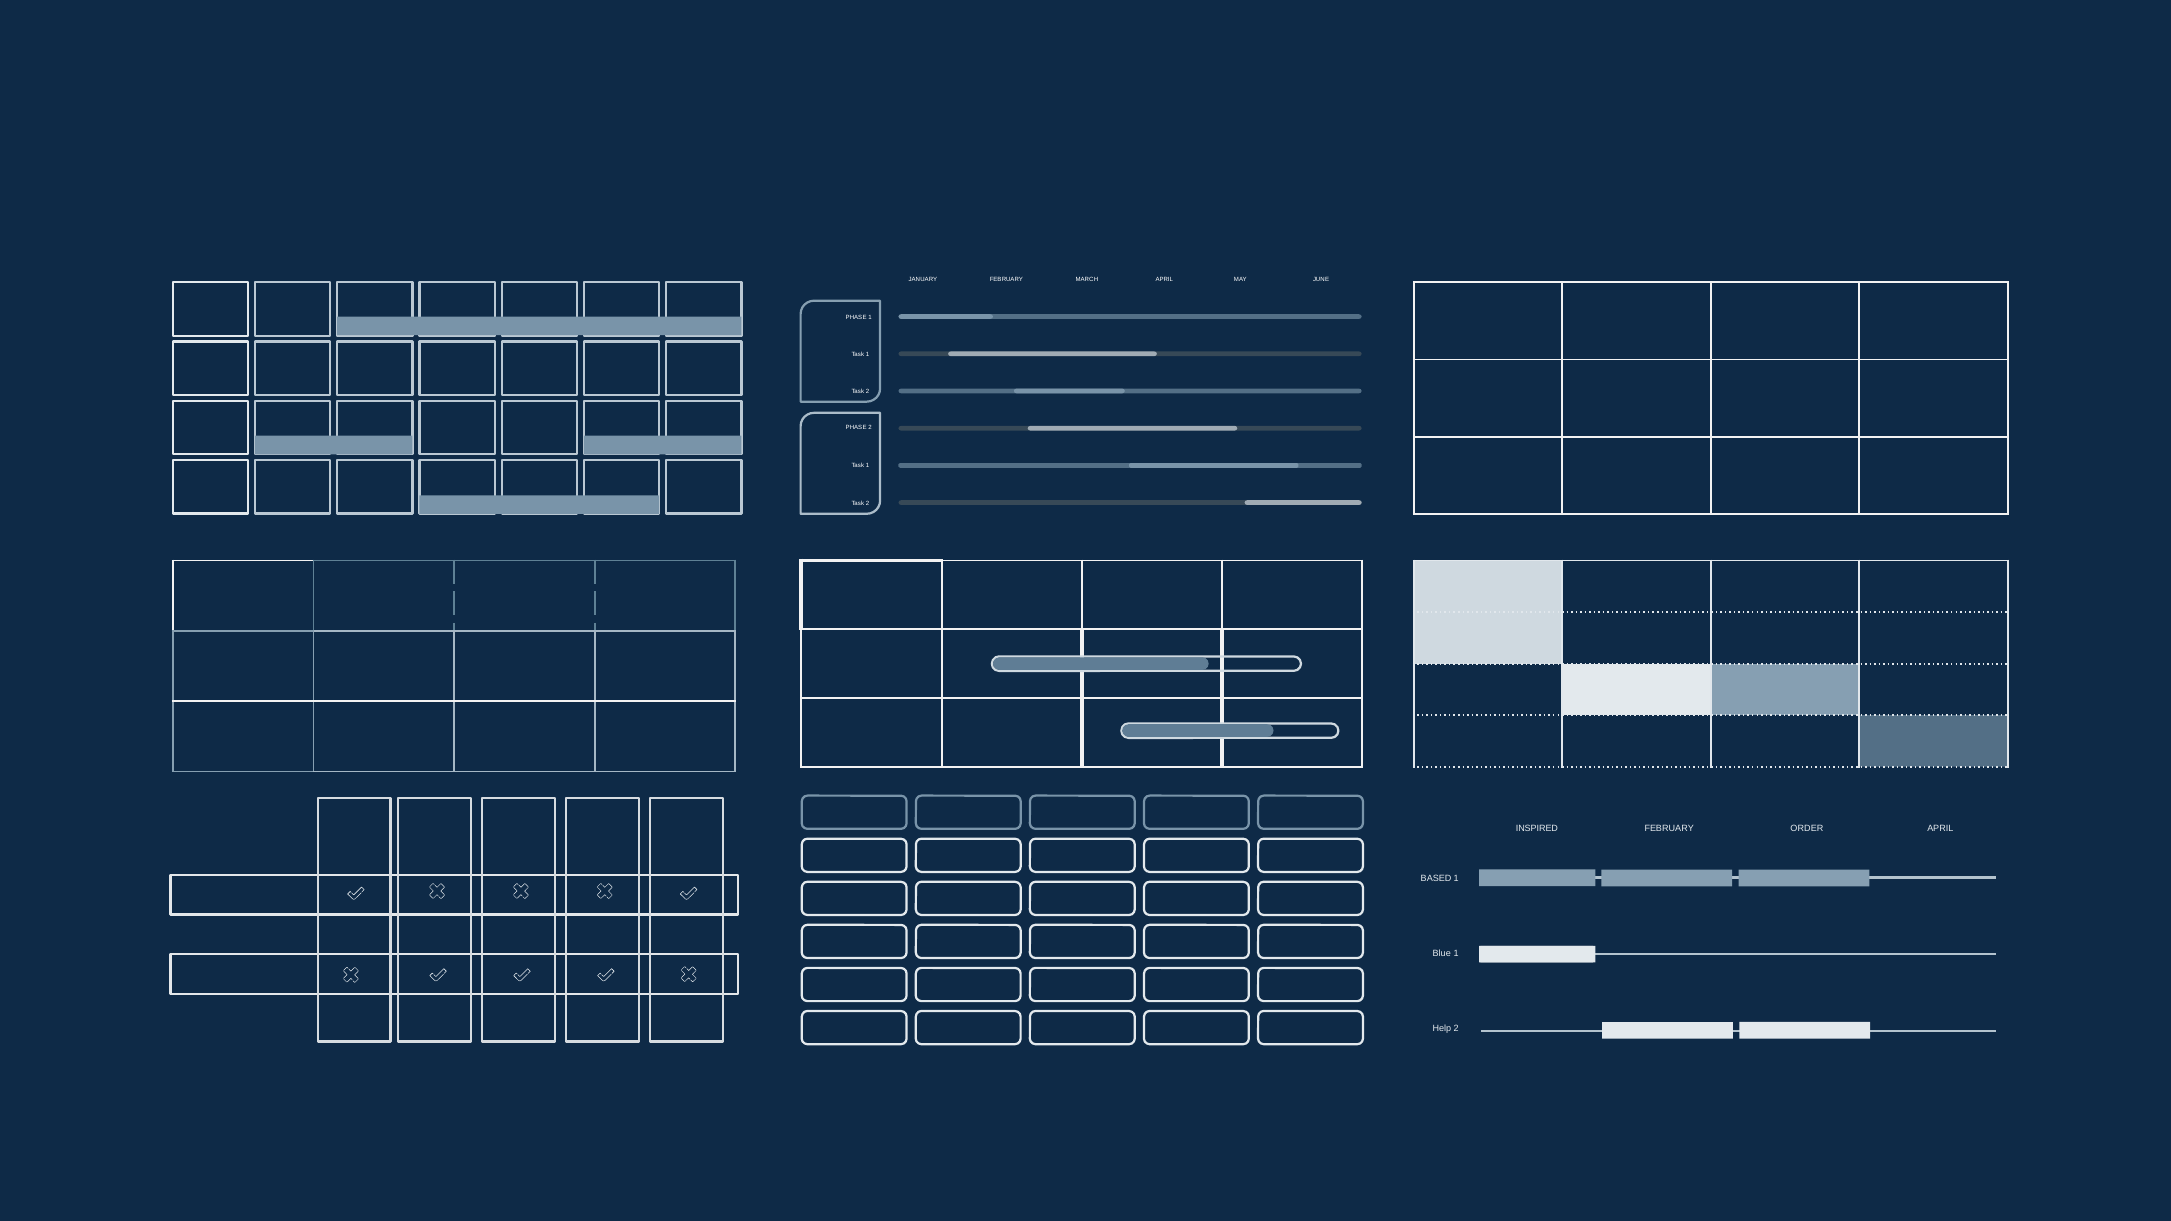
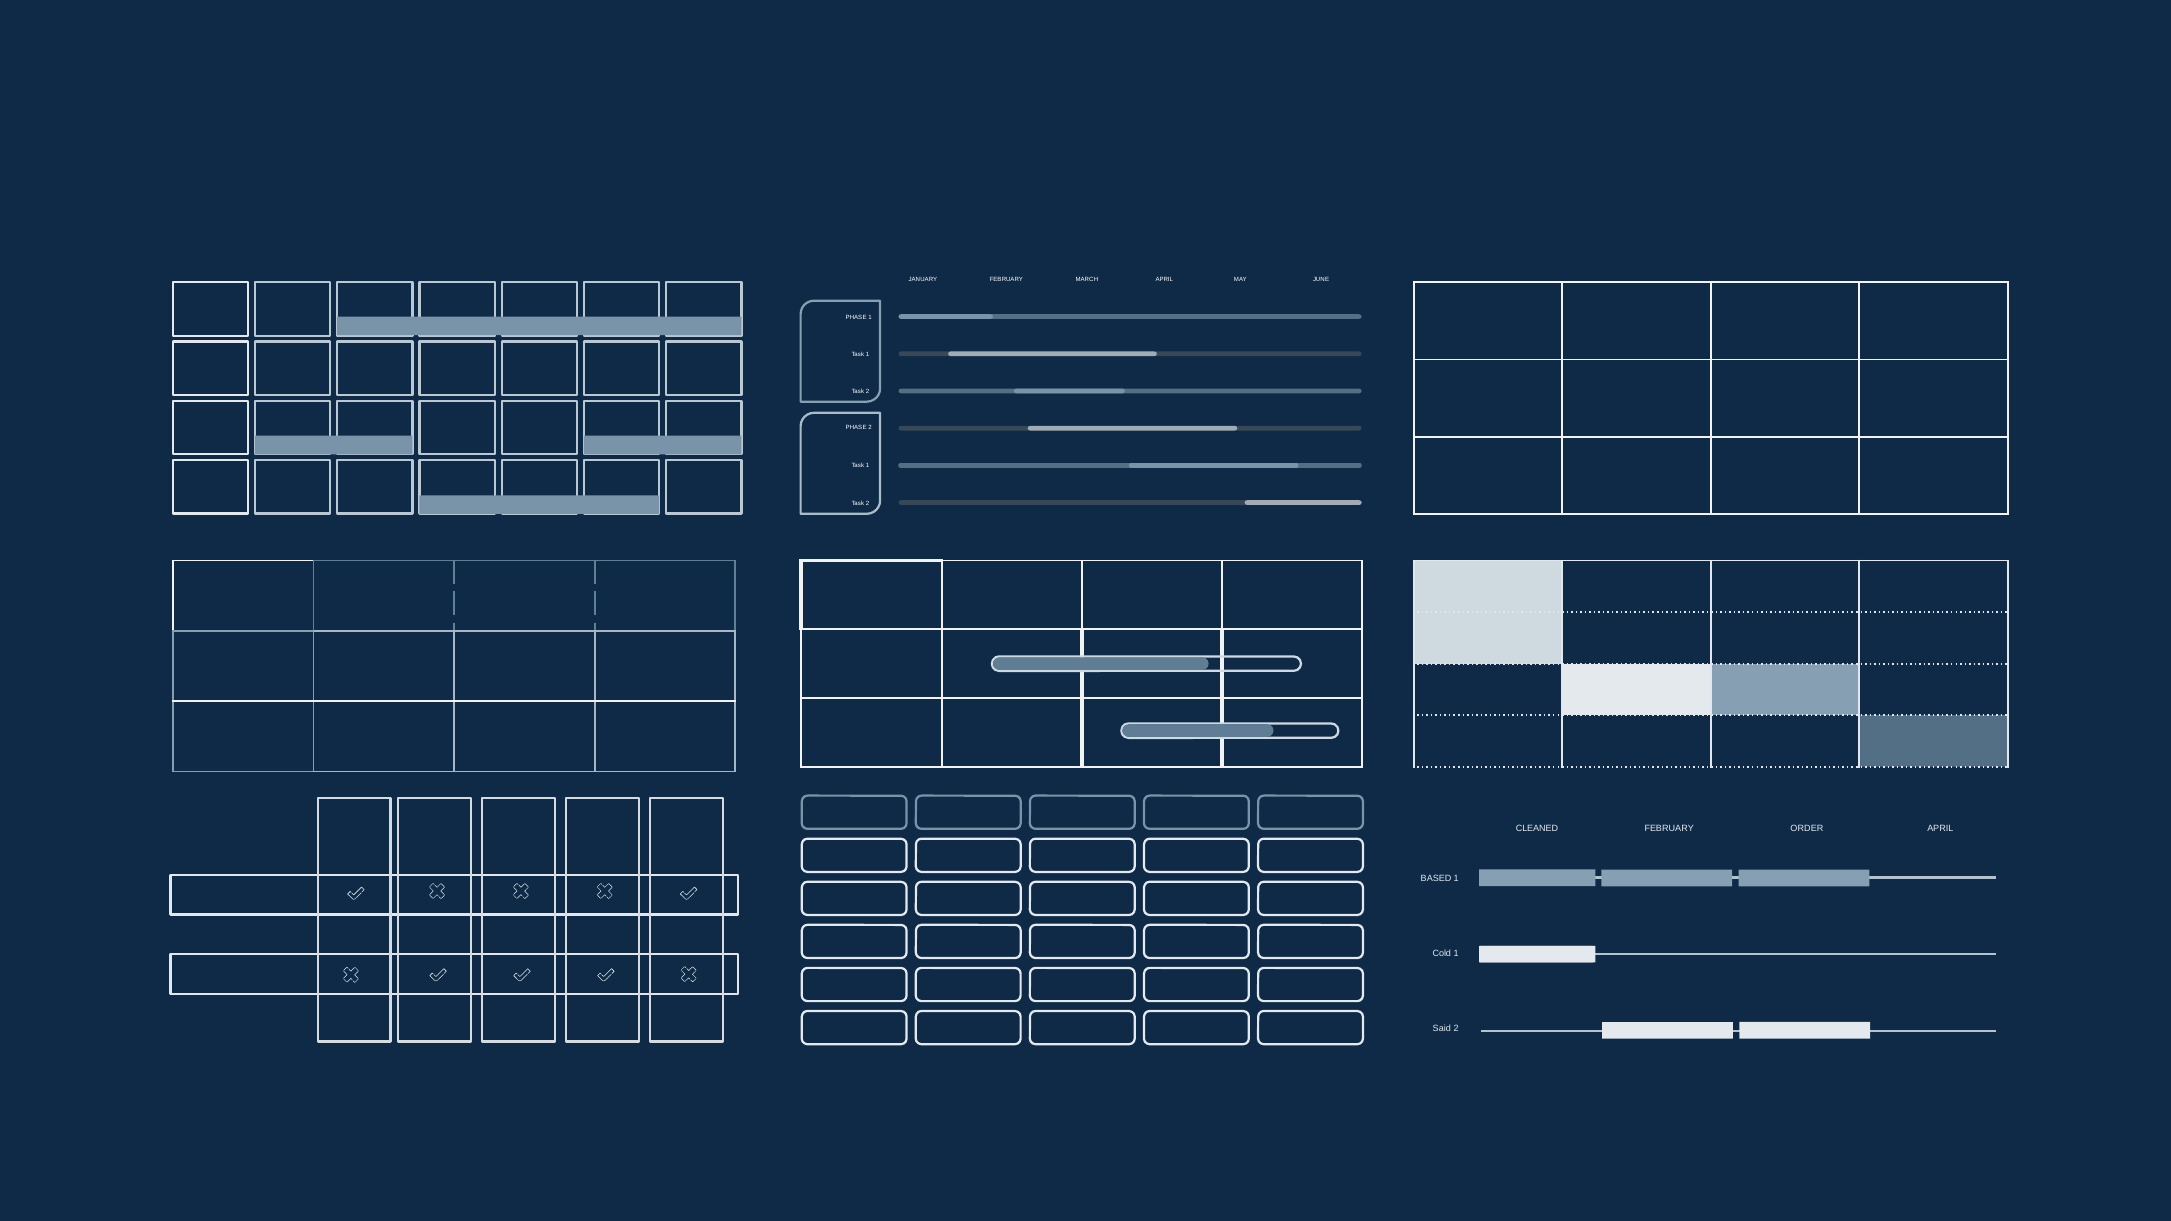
INSPIRED: INSPIRED -> CLEANED (1537, 828)
Blue: Blue -> Cold (1442, 953)
Help: Help -> Said (1442, 1028)
